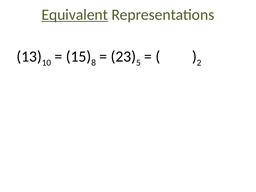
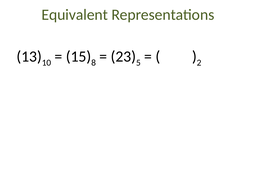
Equivalent underline: present -> none (75, 15)
